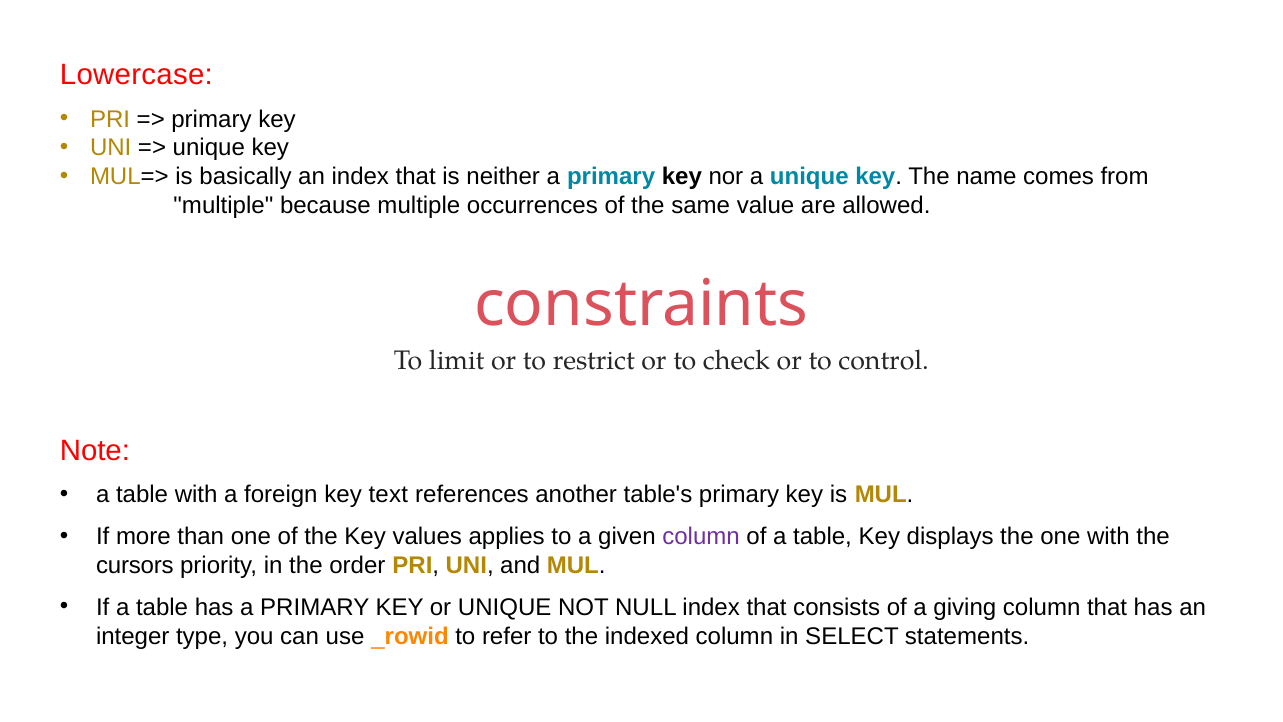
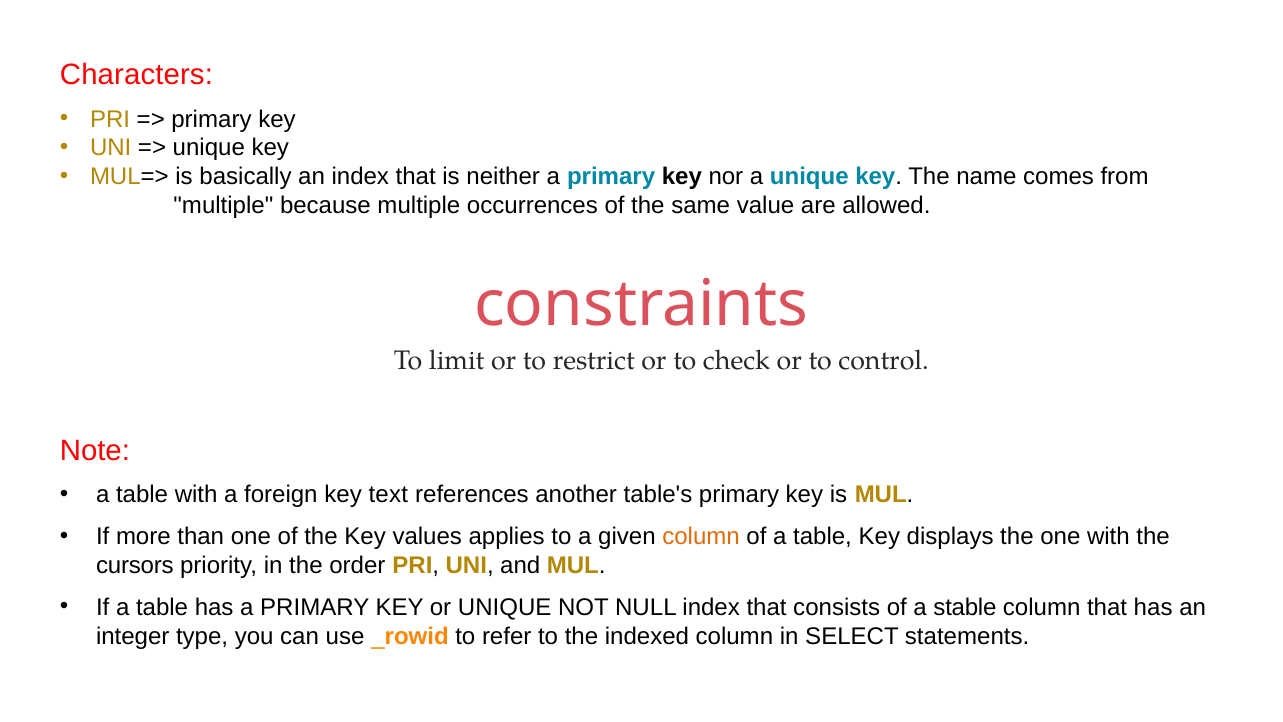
Lowercase: Lowercase -> Characters (136, 75)
column colour: purple -> orange (701, 536)
giving: giving -> stable (965, 607)
